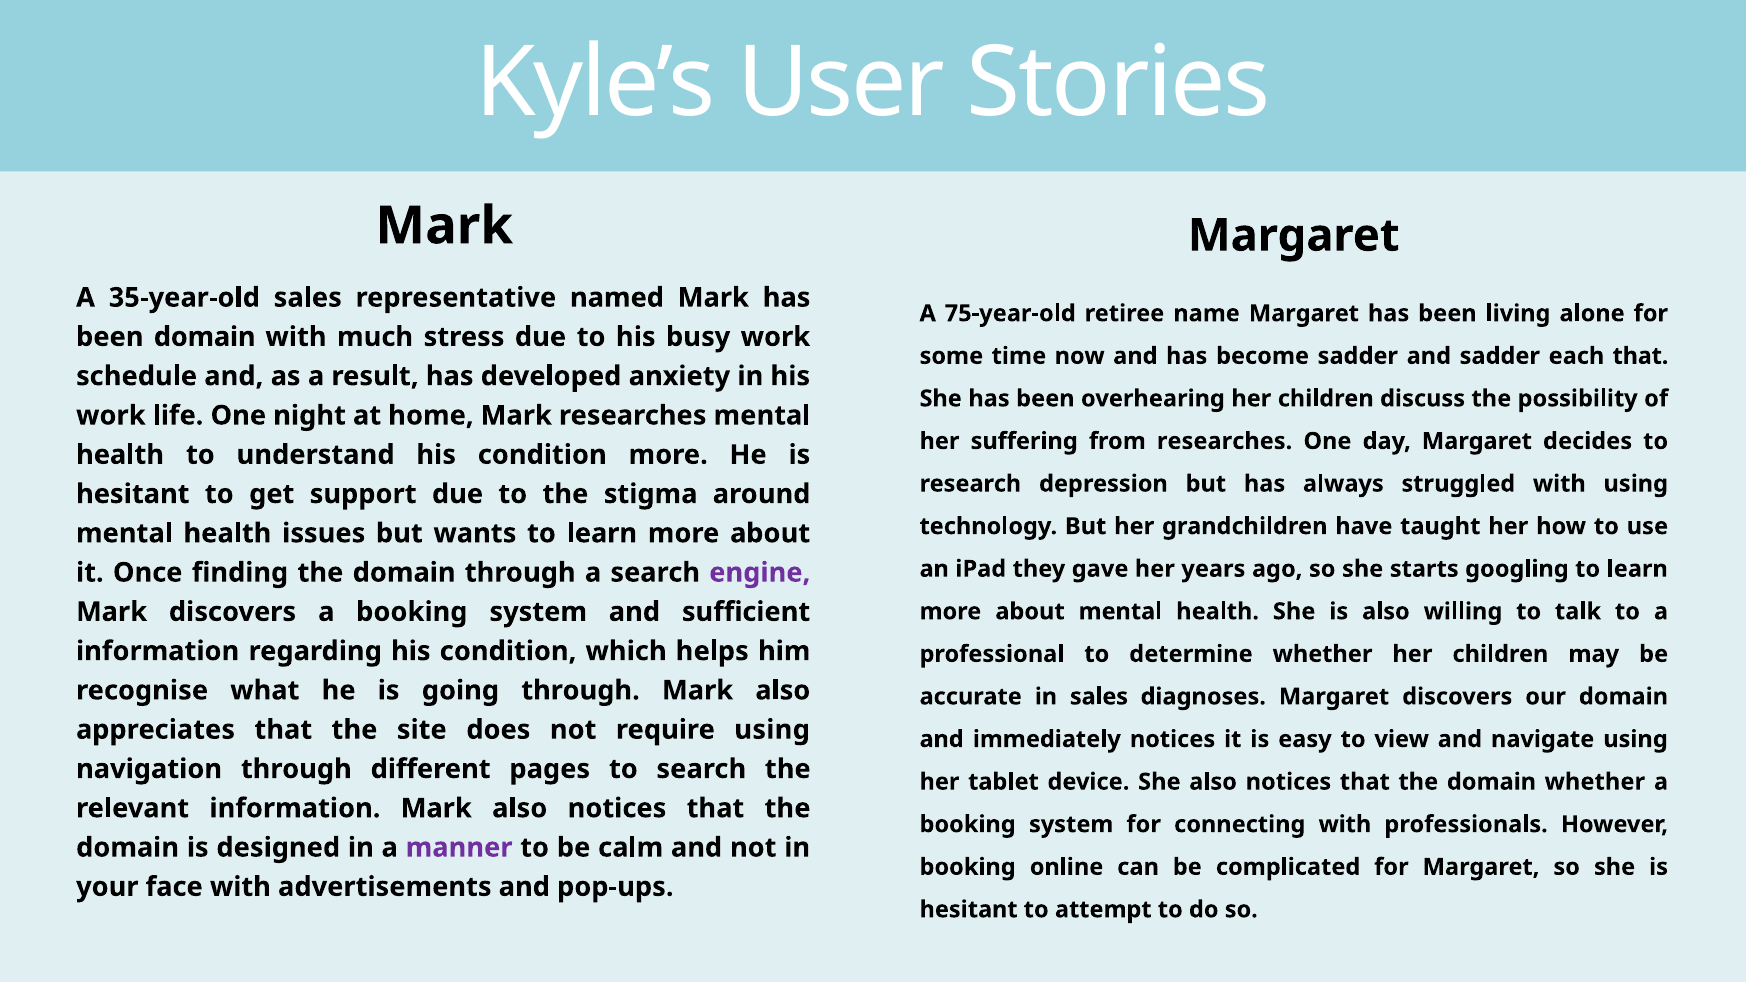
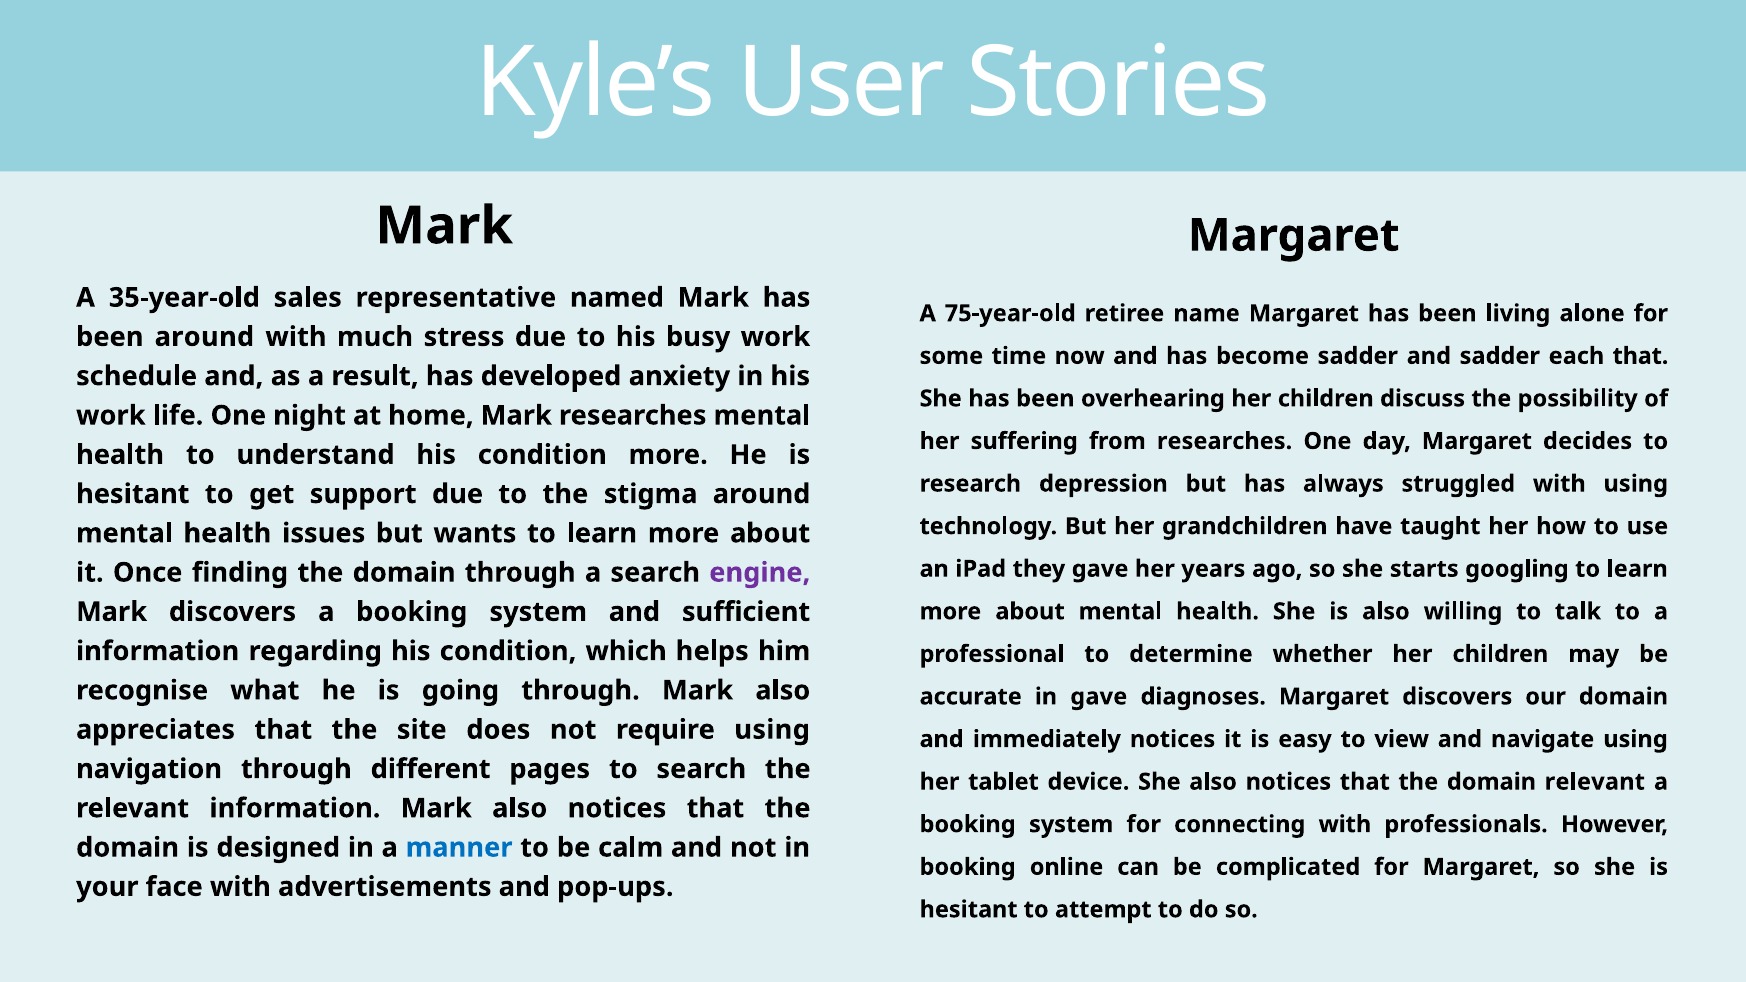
been domain: domain -> around (204, 337)
in sales: sales -> gave (1099, 697)
domain whether: whether -> relevant (1595, 782)
manner colour: purple -> blue (459, 848)
